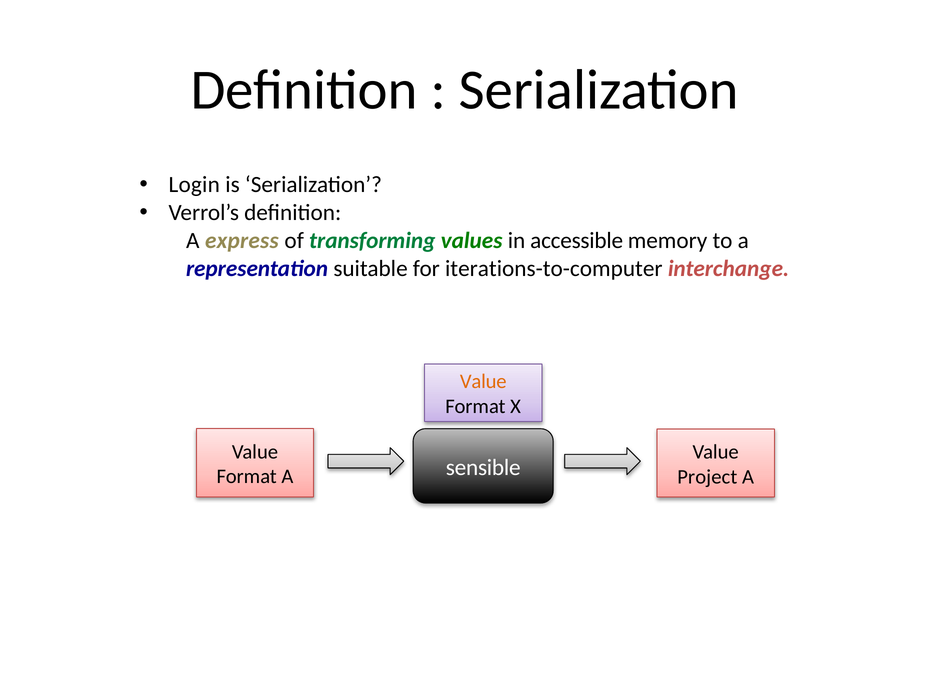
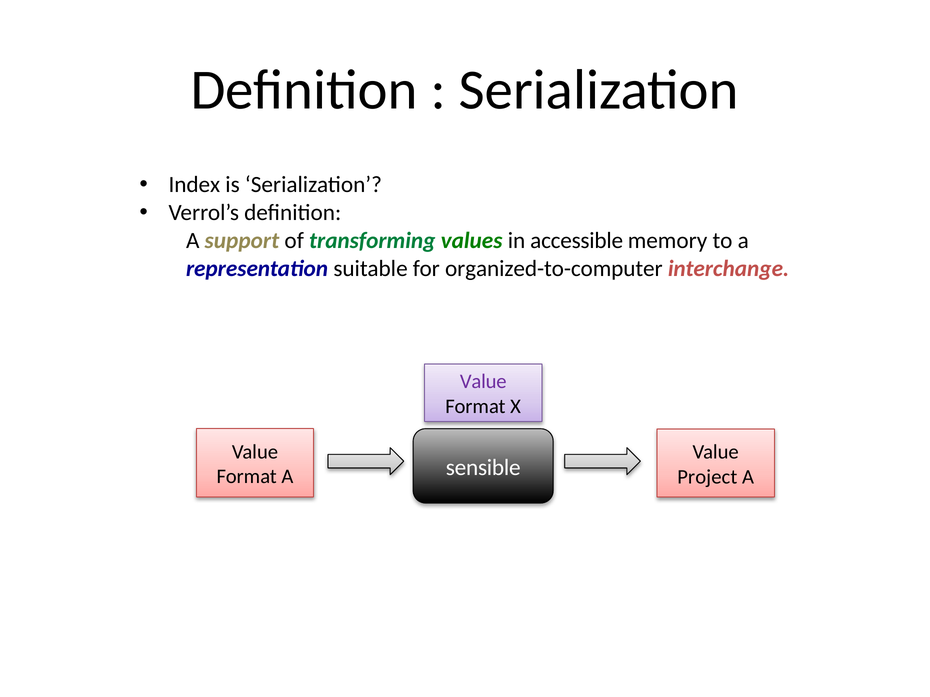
Login: Login -> Index (194, 185)
express: express -> support (242, 241)
iterations-to-computer: iterations-to-computer -> organized-to-computer (554, 269)
Value colour: orange -> purple (483, 382)
